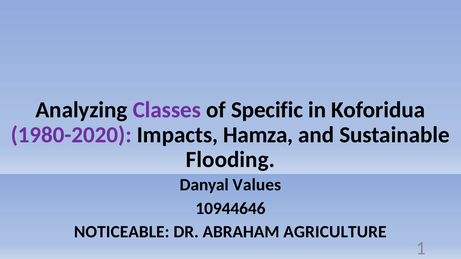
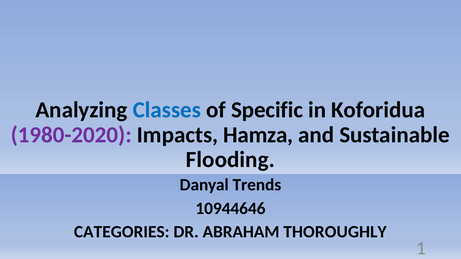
Classes colour: purple -> blue (167, 110)
Values: Values -> Trends (257, 185)
NOTICEABLE: NOTICEABLE -> CATEGORIES (122, 232)
AGRICULTURE: AGRICULTURE -> THOROUGHLY (335, 232)
